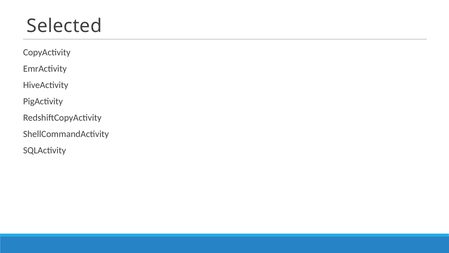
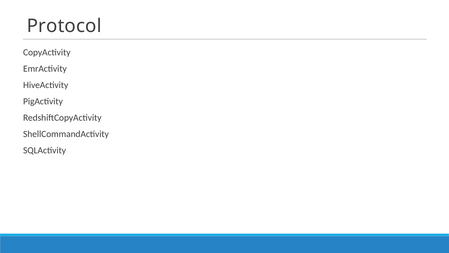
Selected: Selected -> Protocol (64, 26)
